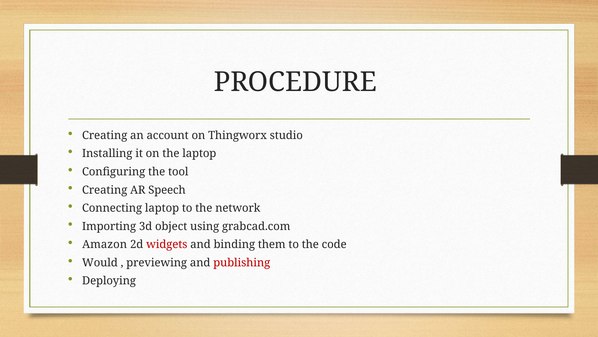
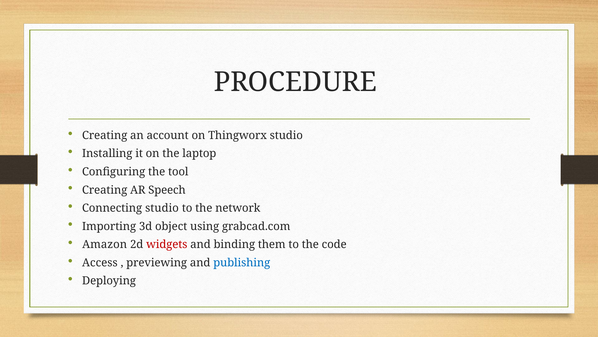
Connecting laptop: laptop -> studio (162, 208)
Would: Would -> Access (100, 262)
publishing colour: red -> blue (242, 262)
